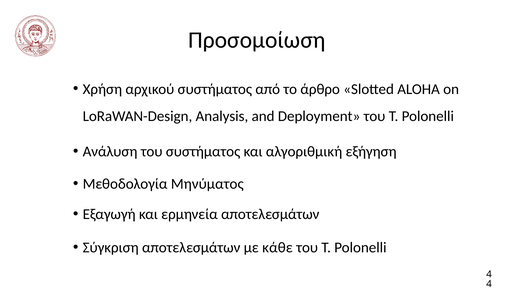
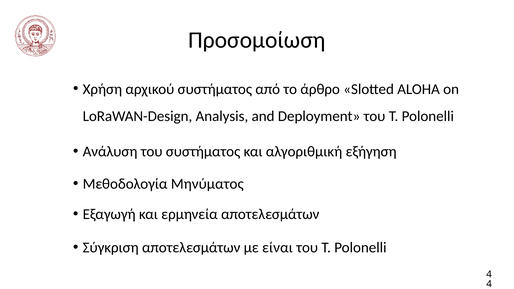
κάθε: κάθε -> είναι (277, 248)
